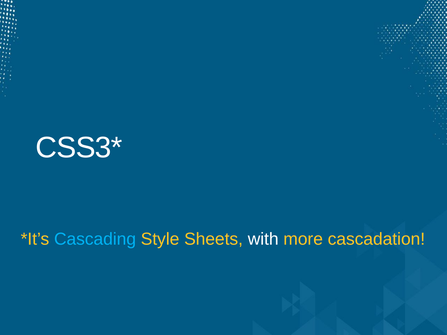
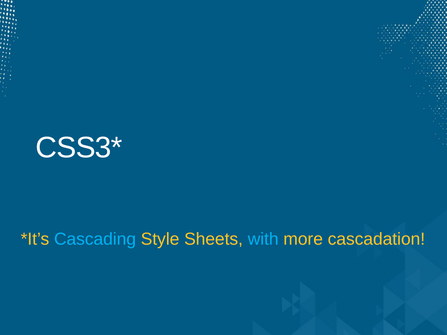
with colour: white -> light blue (263, 239)
